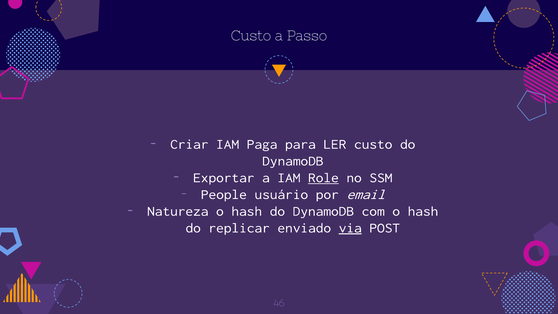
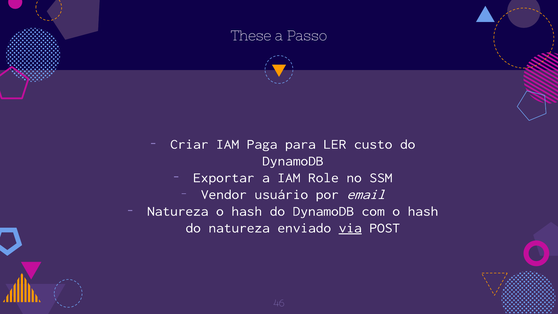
Custo: Custo -> These (251, 36)
Role underline: present -> none (323, 178)
People: People -> Vendor (224, 194)
do replicar: replicar -> natureza (239, 228)
